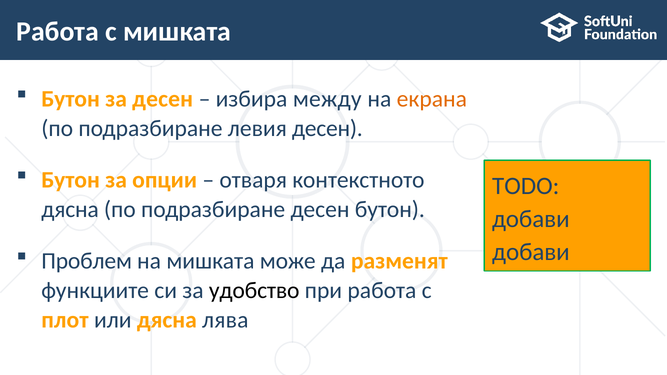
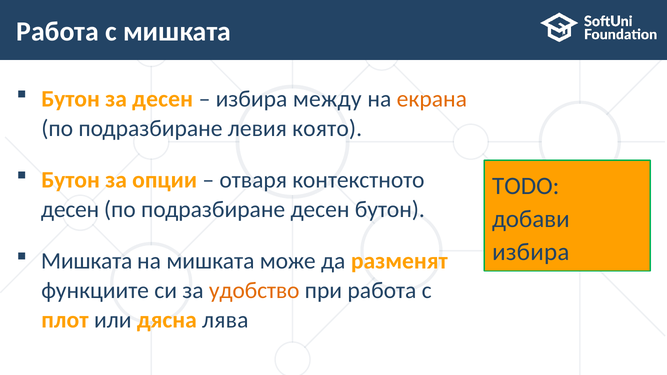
левия десен: десен -> която (327, 129)
дясна: дясна -> десен (70, 210)
добави: добави -> избира (531, 252)
Проблем: Проблем -> Мишката (87, 261)
удобство colour: black -> orange (254, 291)
